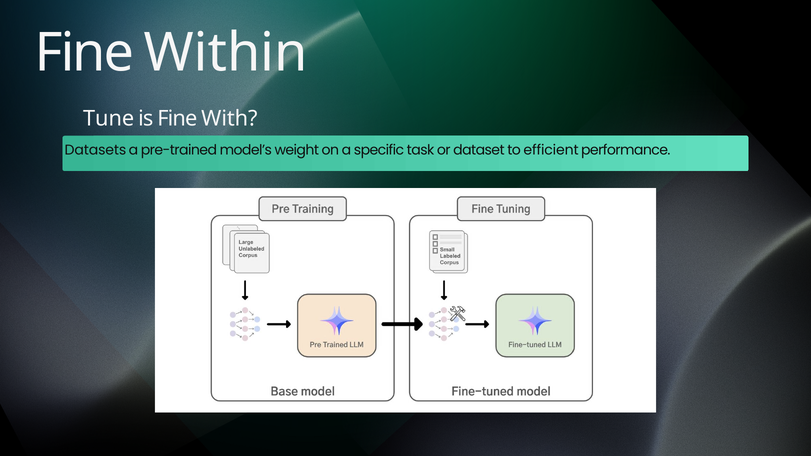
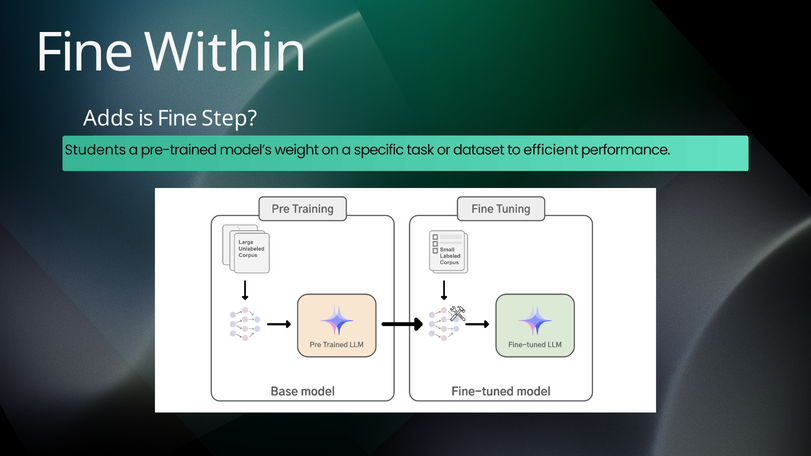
Tune: Tune -> Adds (109, 119)
With: With -> Step (229, 119)
Datasets: Datasets -> Students (95, 150)
